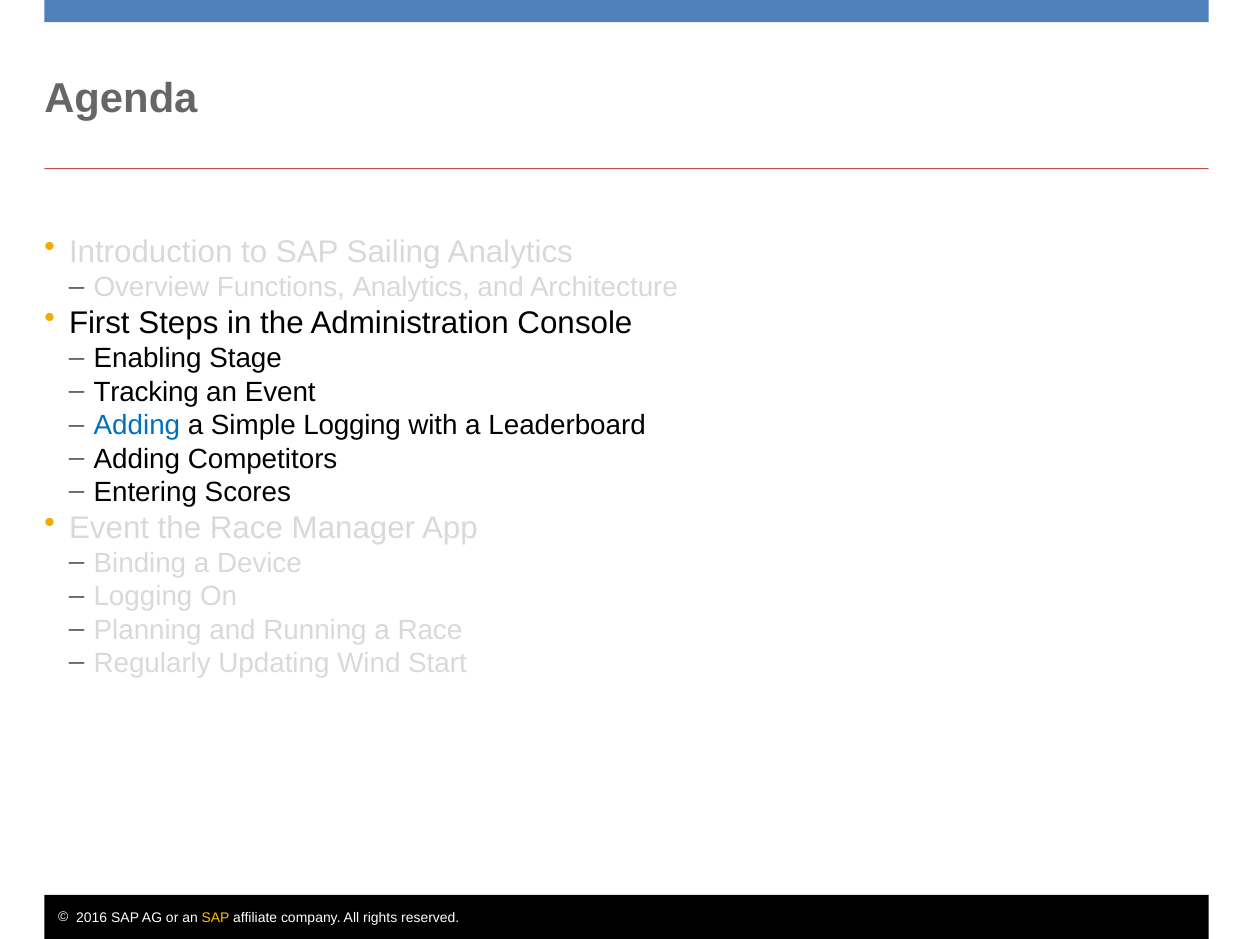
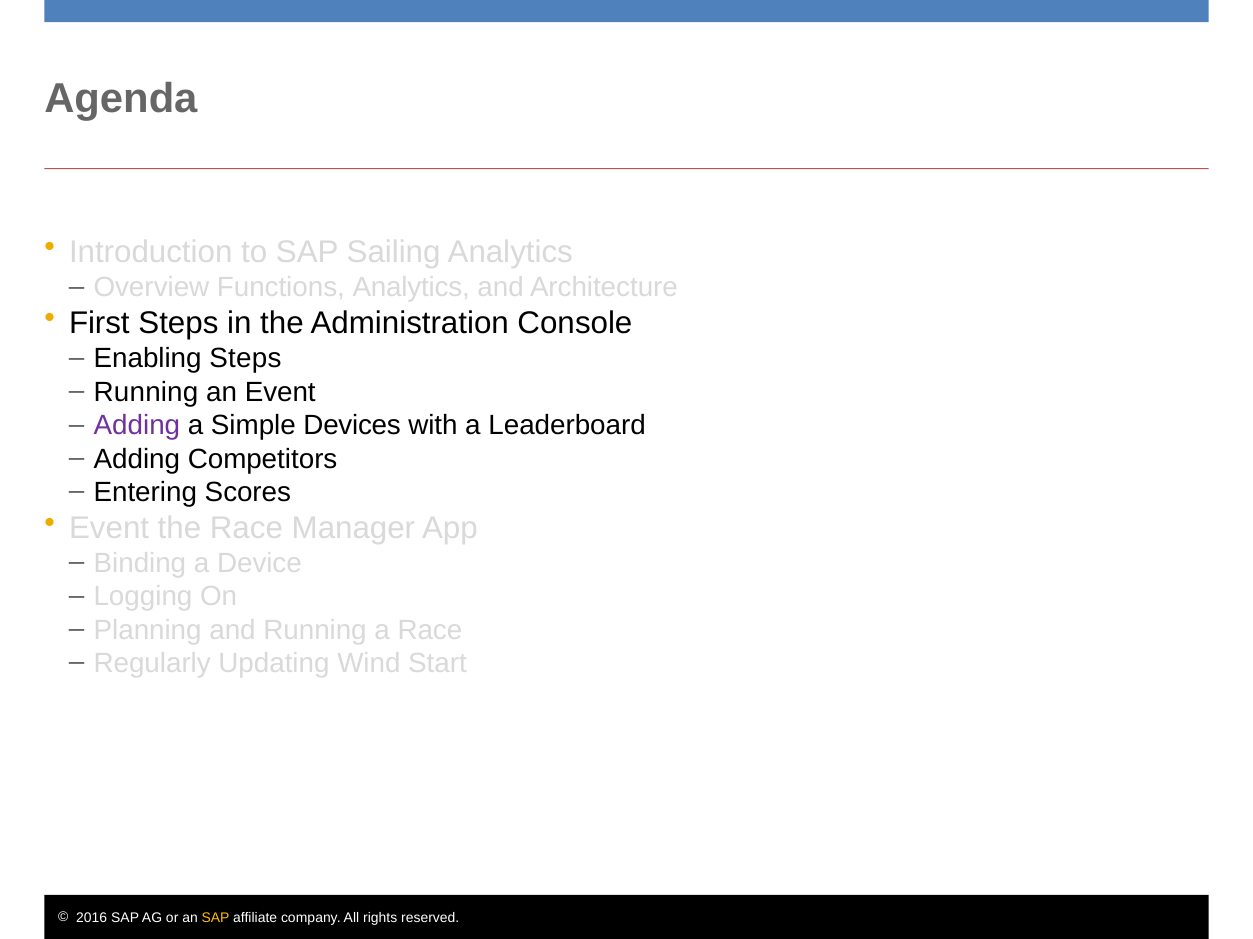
Enabling Stage: Stage -> Steps (245, 359)
Tracking: Tracking -> Running (146, 392)
Adding colour: blue -> purple (137, 426)
Simple Logging: Logging -> Devices (352, 426)
